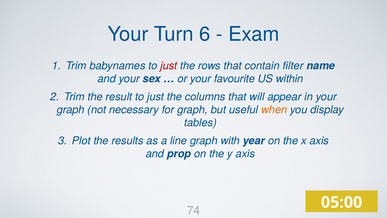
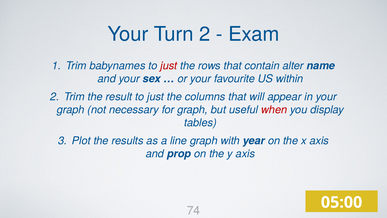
Turn 6: 6 -> 2 (205, 34)
filter: filter -> alter (293, 66)
when colour: orange -> red (274, 110)
